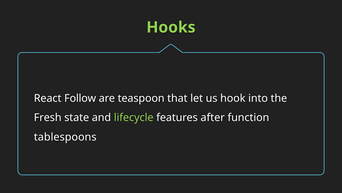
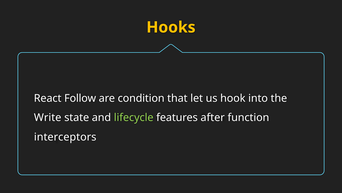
Hooks colour: light green -> yellow (171, 27)
teaspoon: teaspoon -> condition (141, 98)
Fresh: Fresh -> Write (48, 117)
tablespoons: tablespoons -> interceptors (65, 137)
